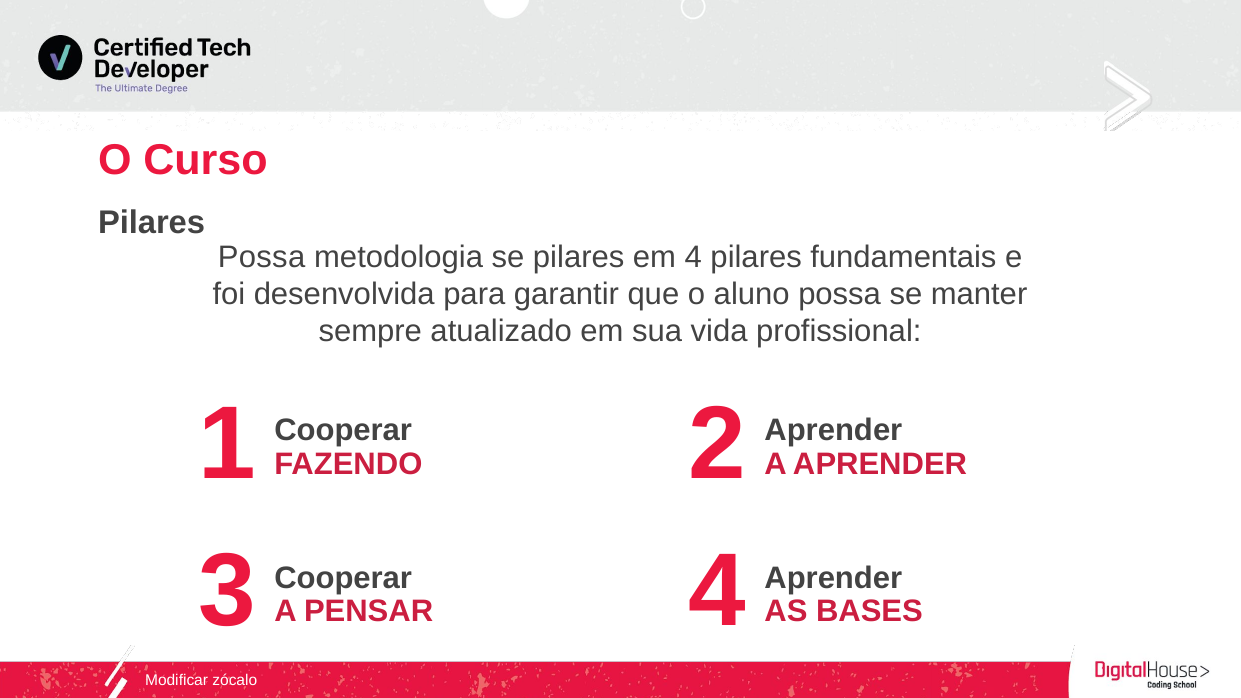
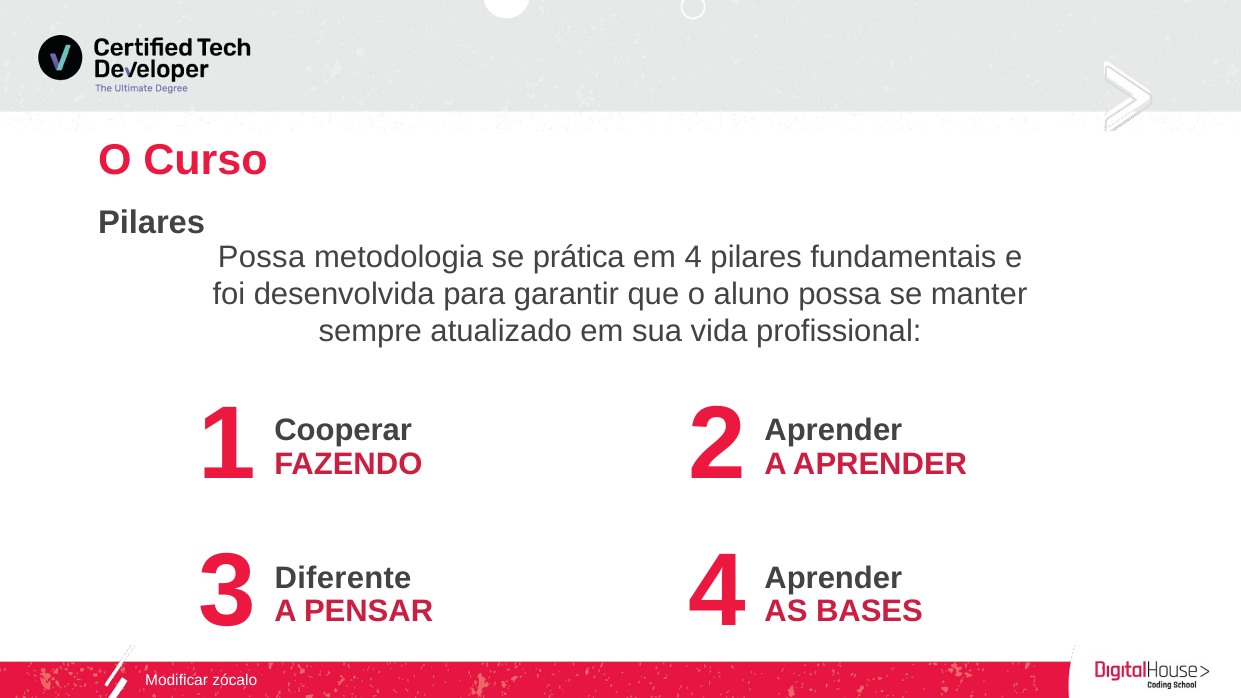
se pilares: pilares -> prática (579, 257)
Cooperar: Cooperar -> Diferente (343, 578)
